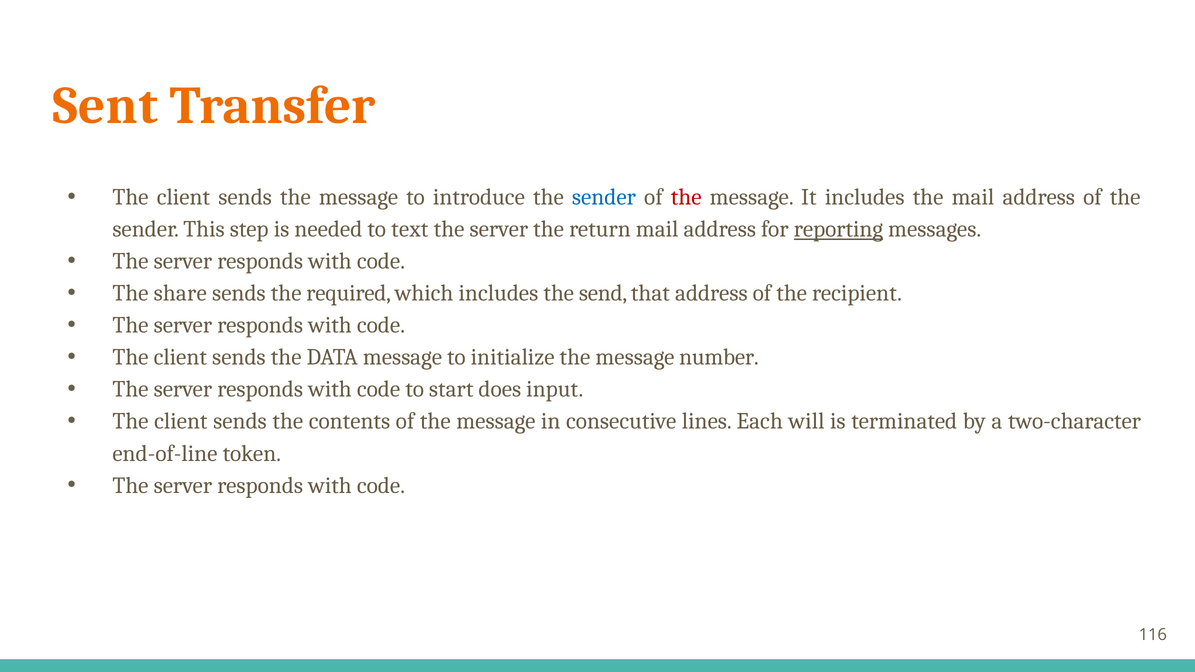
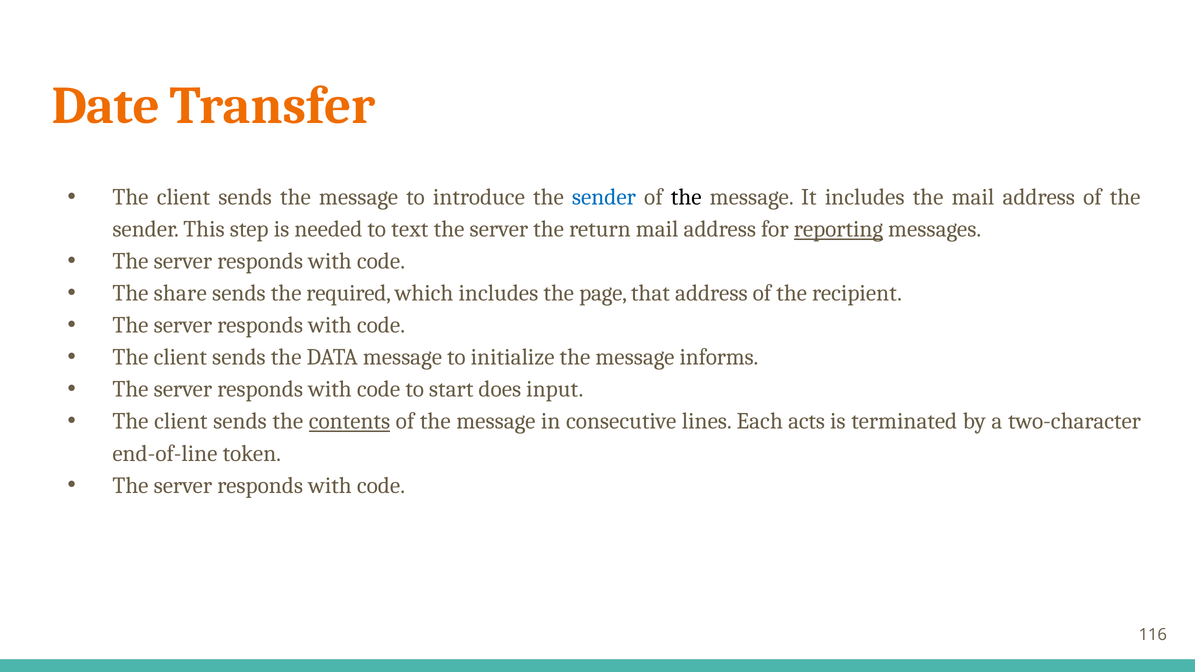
Sent: Sent -> Date (106, 106)
the colour: red -> black (686, 197)
send: send -> page (603, 293)
number: number -> informs (719, 357)
contents underline: none -> present (349, 421)
will: will -> acts (807, 421)
